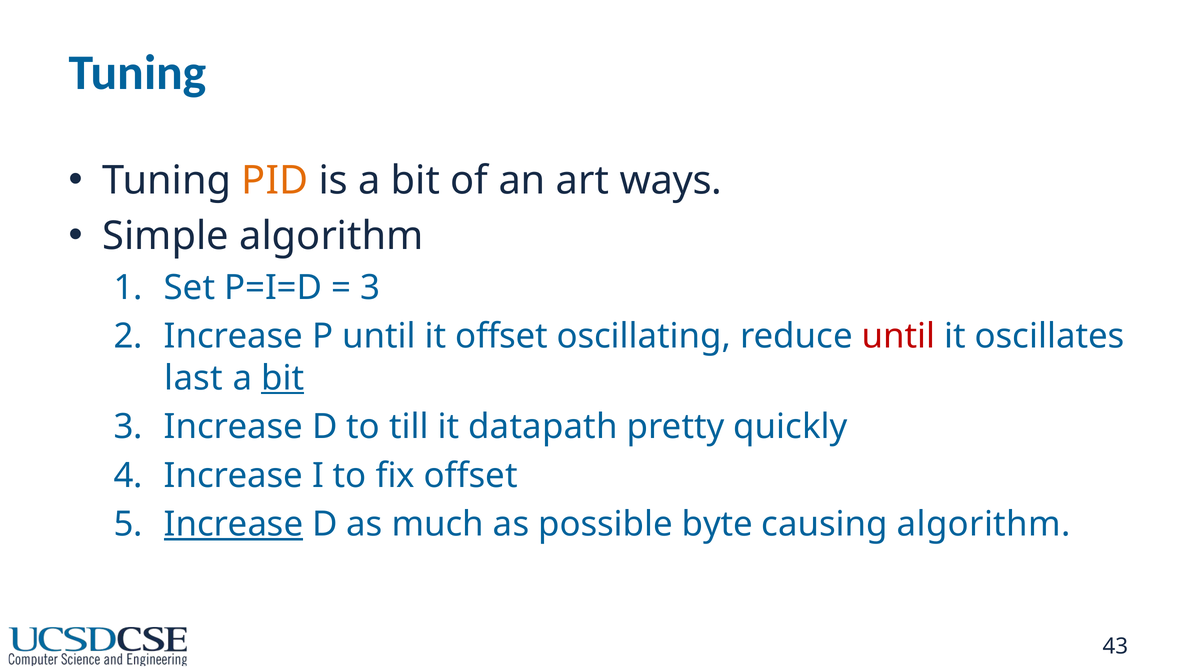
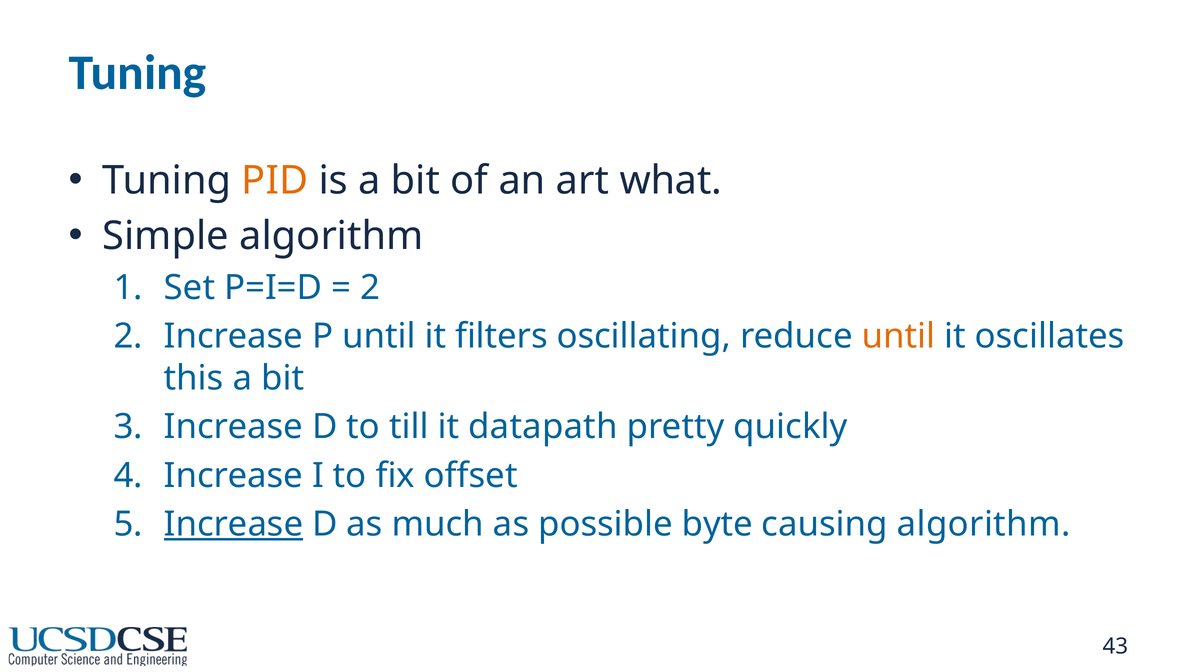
ways: ways -> what (671, 181)
3: 3 -> 2 (370, 288)
it offset: offset -> filters (501, 337)
until colour: red -> orange (898, 337)
last: last -> this (194, 378)
bit underline: present -> none (283, 378)
